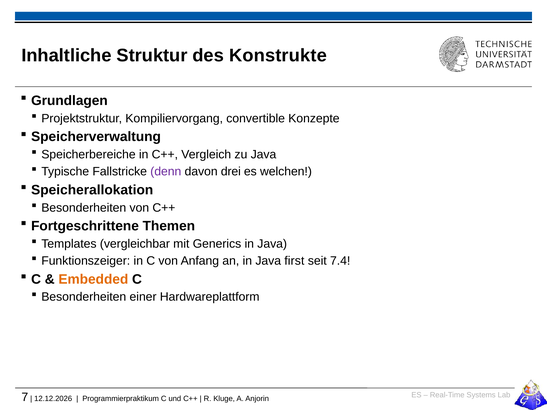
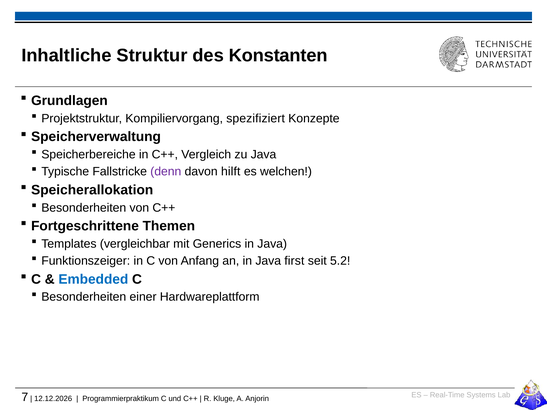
Konstrukte: Konstrukte -> Konstanten (278, 56)
convertible: convertible -> spezifiziert (256, 119)
drei: drei -> hilft (231, 172)
7.4: 7.4 -> 5.2 (340, 261)
Embedded colour: orange -> blue (93, 279)
